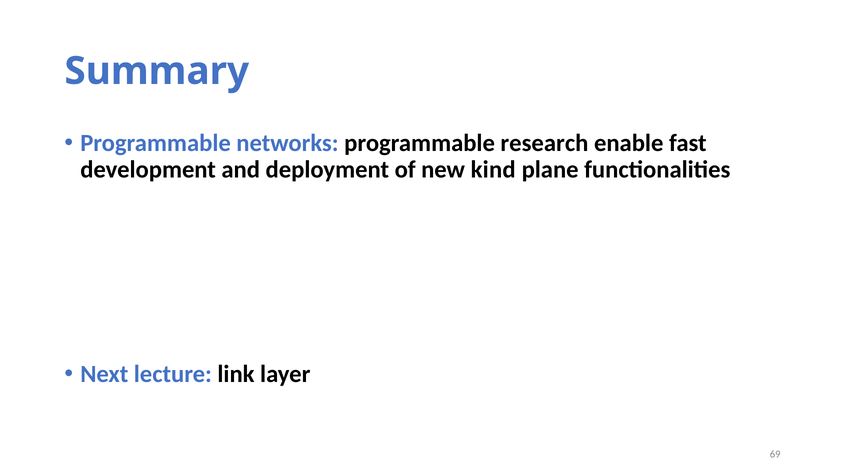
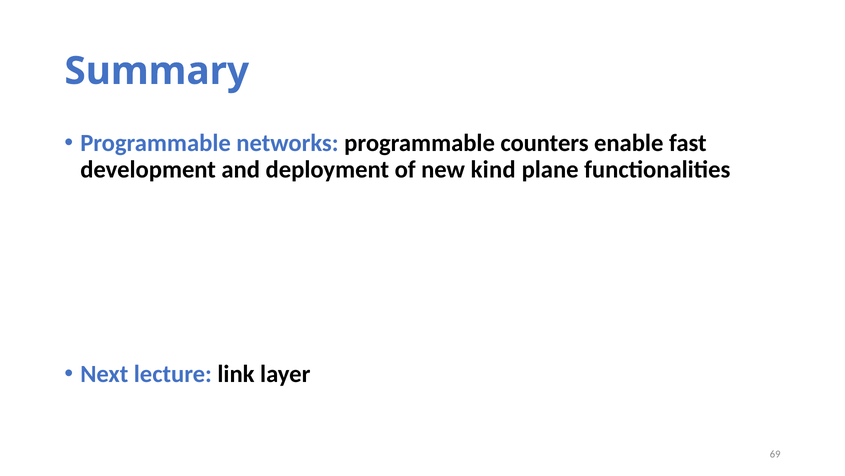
research: research -> counters (545, 143)
